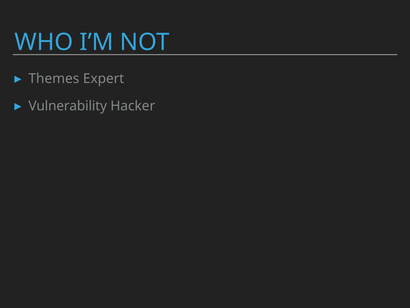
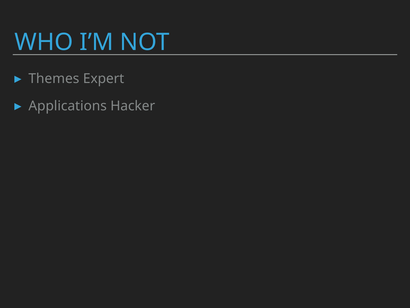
Vulnerability: Vulnerability -> Applications (68, 106)
